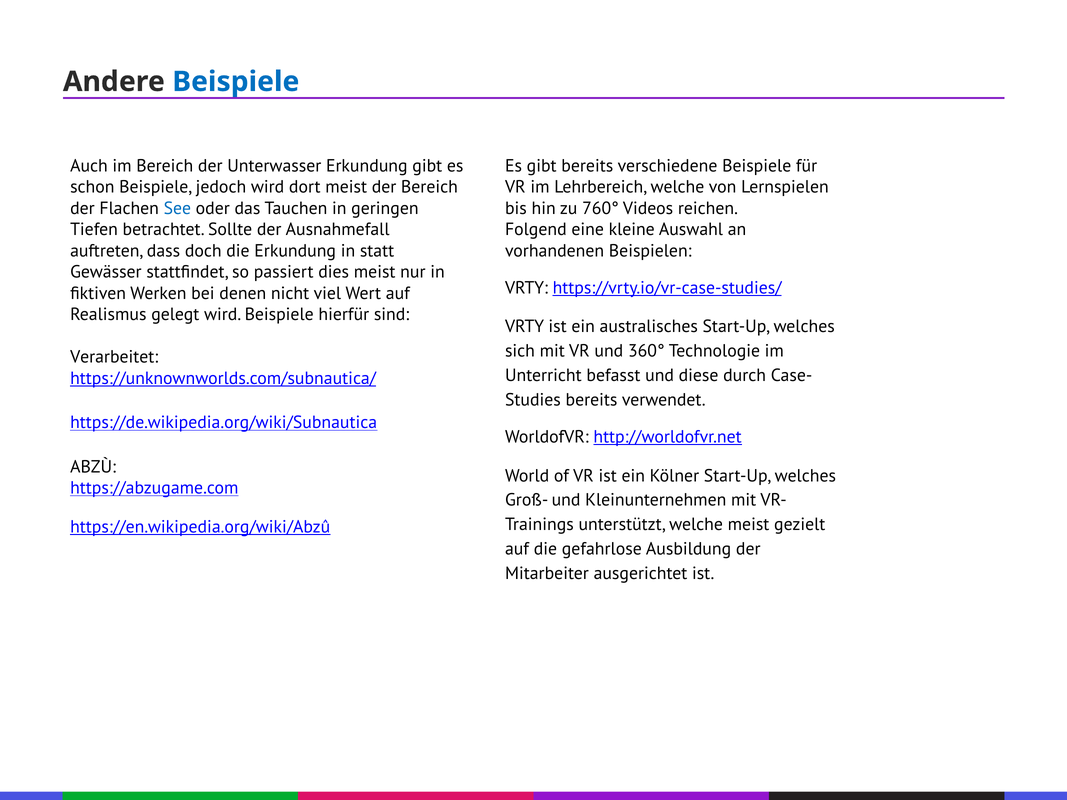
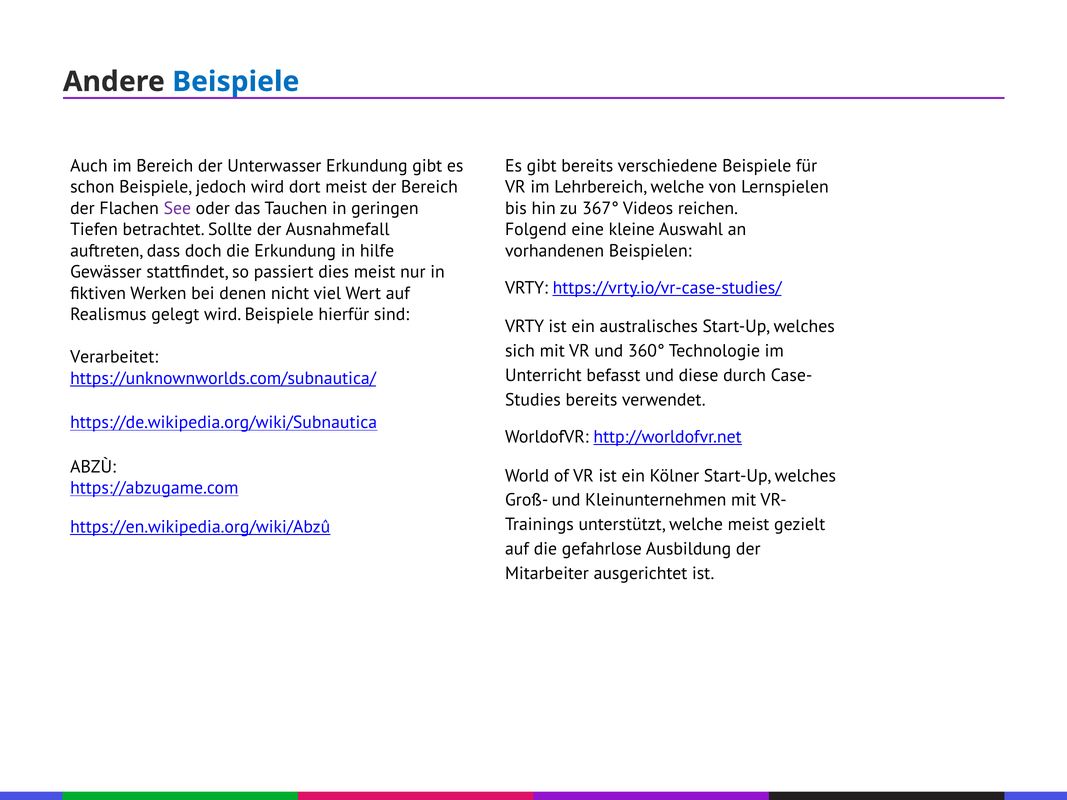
See colour: blue -> purple (177, 208)
760°: 760° -> 367° (600, 208)
statt: statt -> hilfe (377, 251)
